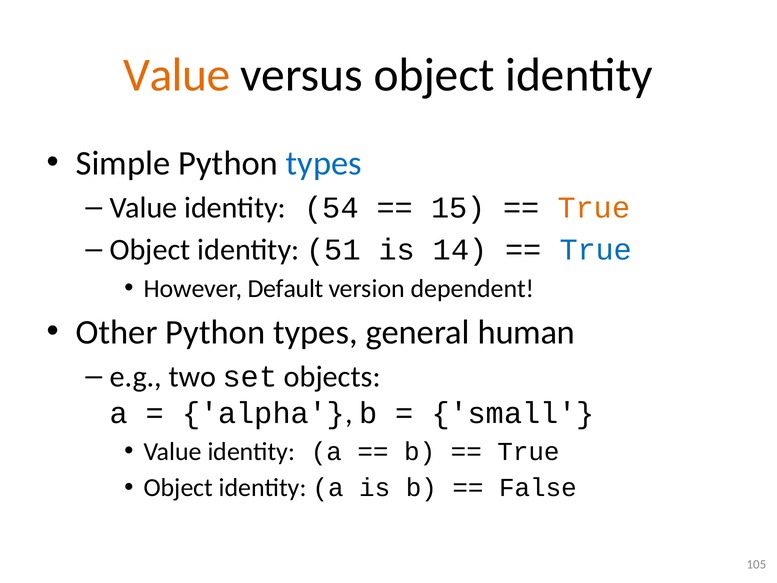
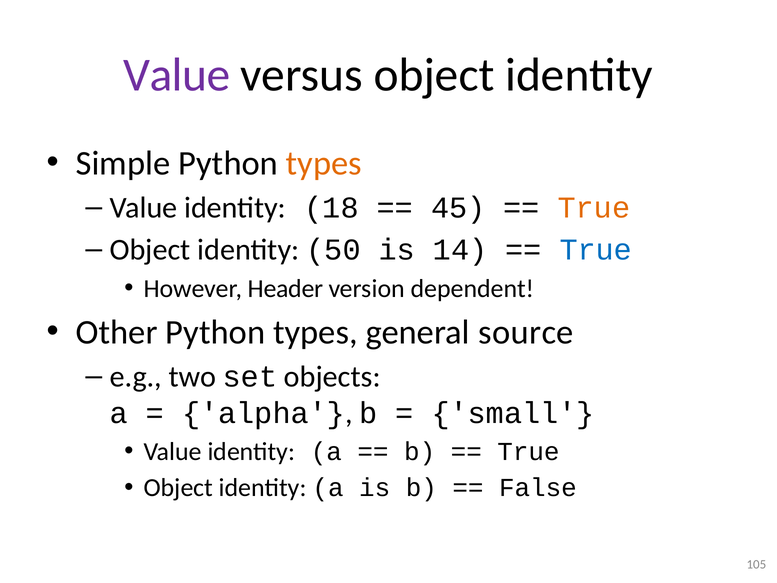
Value colour: orange -> purple (177, 75)
types colour: blue -> orange (324, 163)
54: 54 -> 18 (331, 208)
15: 15 -> 45 (458, 208)
51: 51 -> 50 (333, 250)
Default: Default -> Header (285, 288)
human: human -> source (526, 332)
